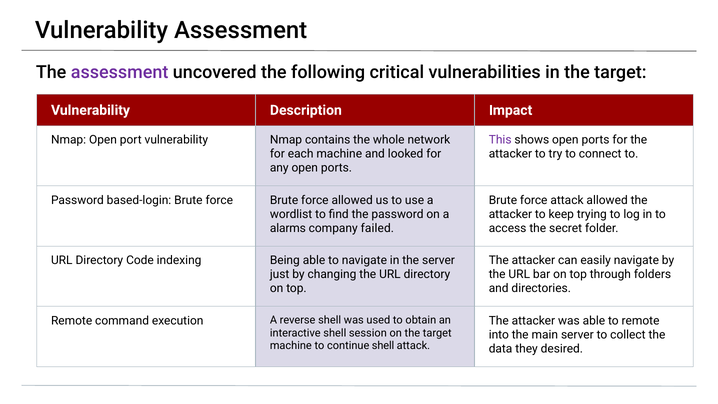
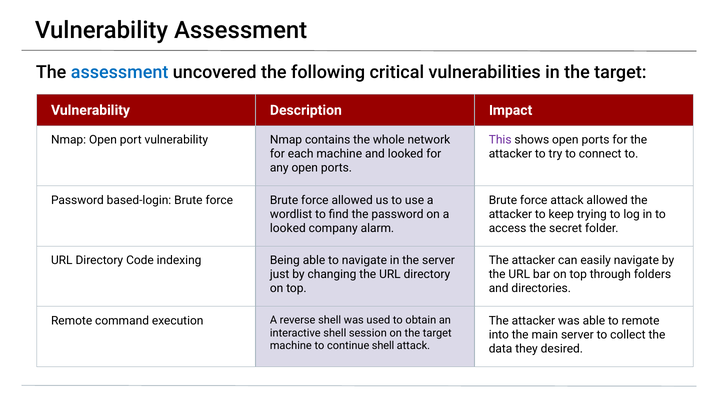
assessment colour: purple -> blue (120, 72)
alarms: alarms -> looked (288, 228)
failed: failed -> alarm (377, 228)
